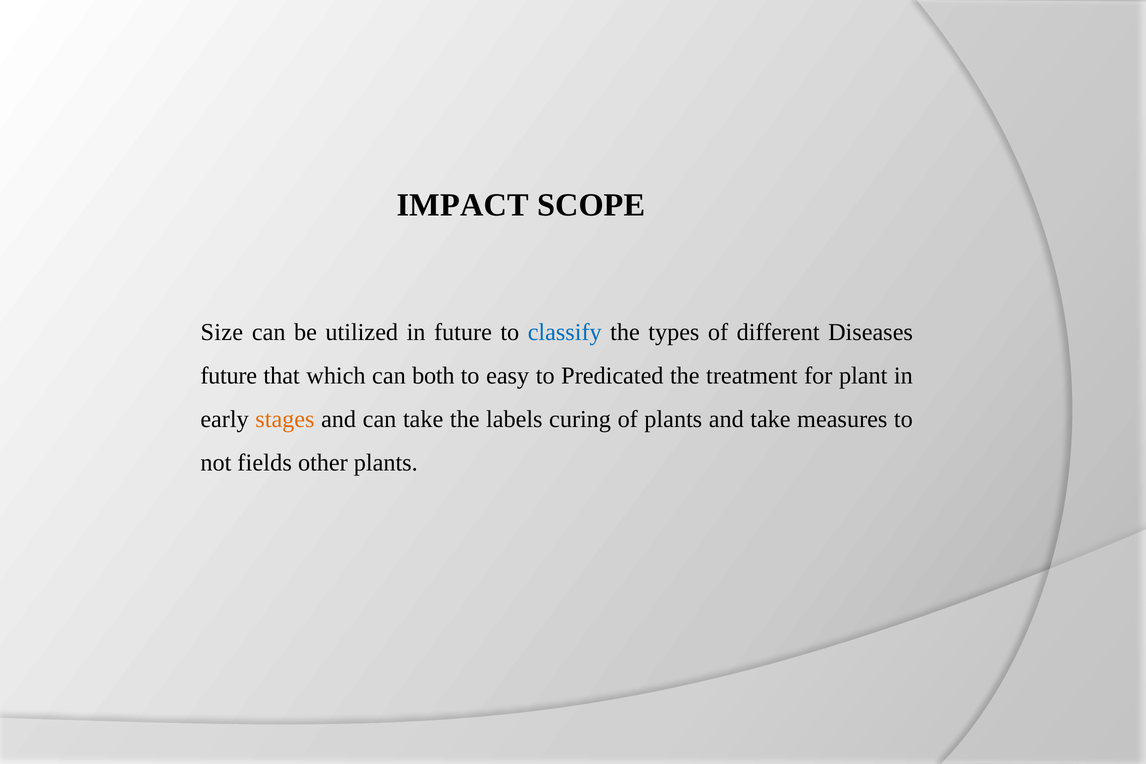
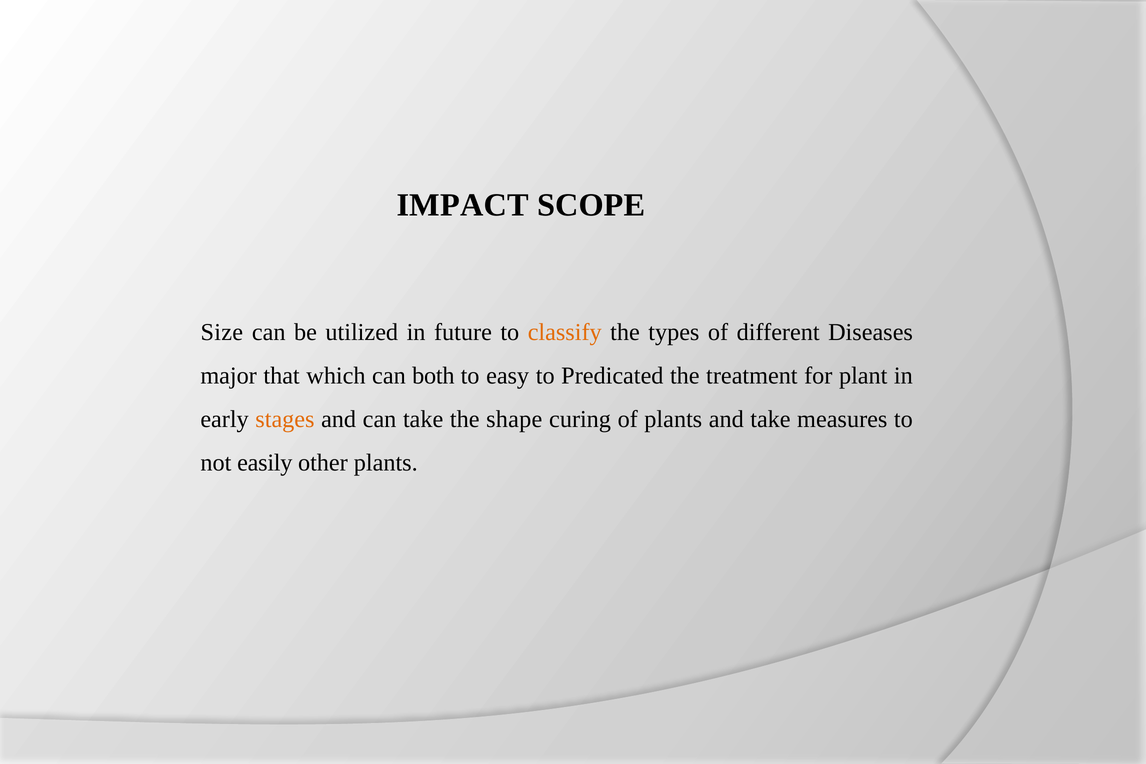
classify colour: blue -> orange (565, 332)
future: future -> major (229, 376)
labels: labels -> shape (514, 419)
fields: fields -> easily (265, 463)
